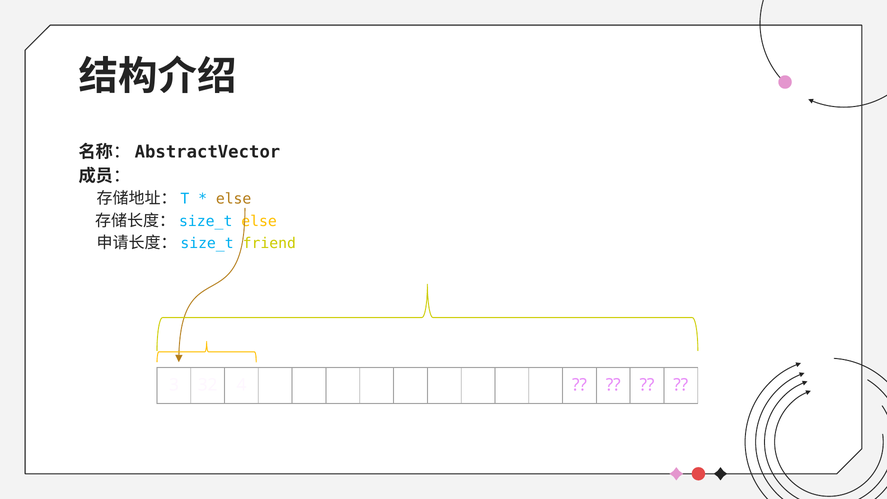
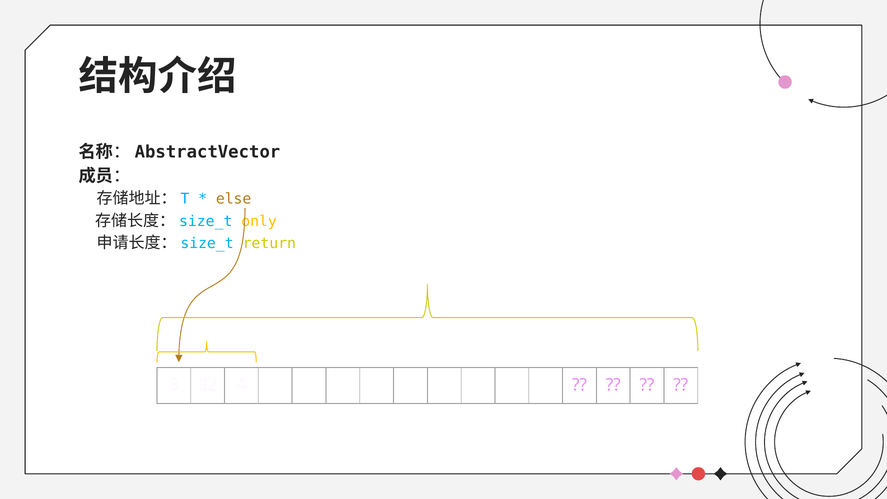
else: else -> only (259, 221)
friend: friend -> return (269, 243)
